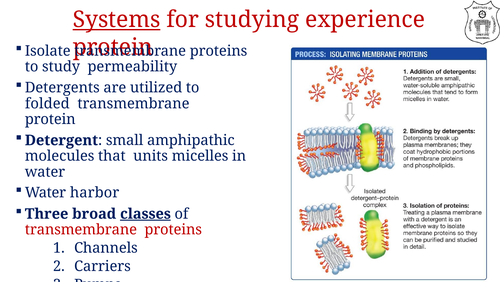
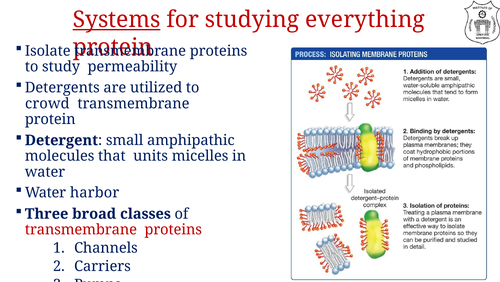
experience: experience -> everything (365, 20)
folded: folded -> crowd (47, 103)
classes underline: present -> none (145, 213)
